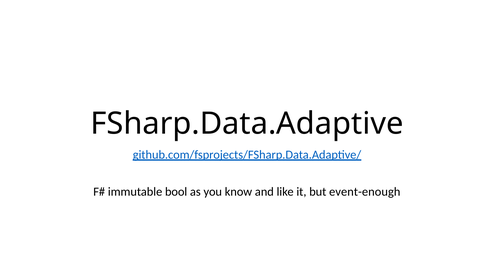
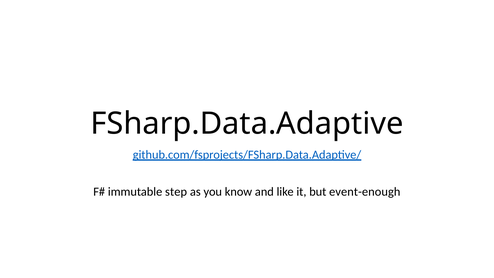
bool: bool -> step (176, 192)
